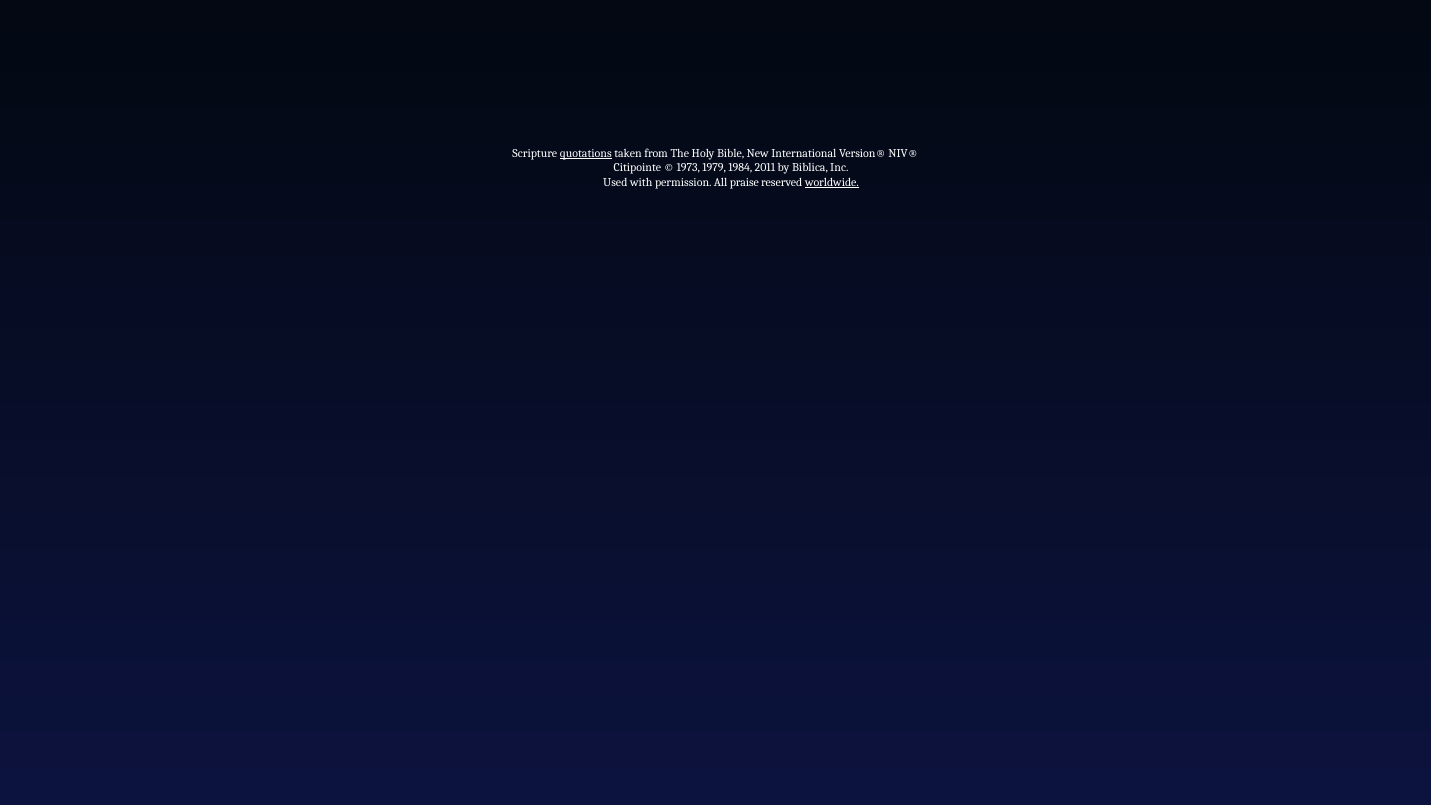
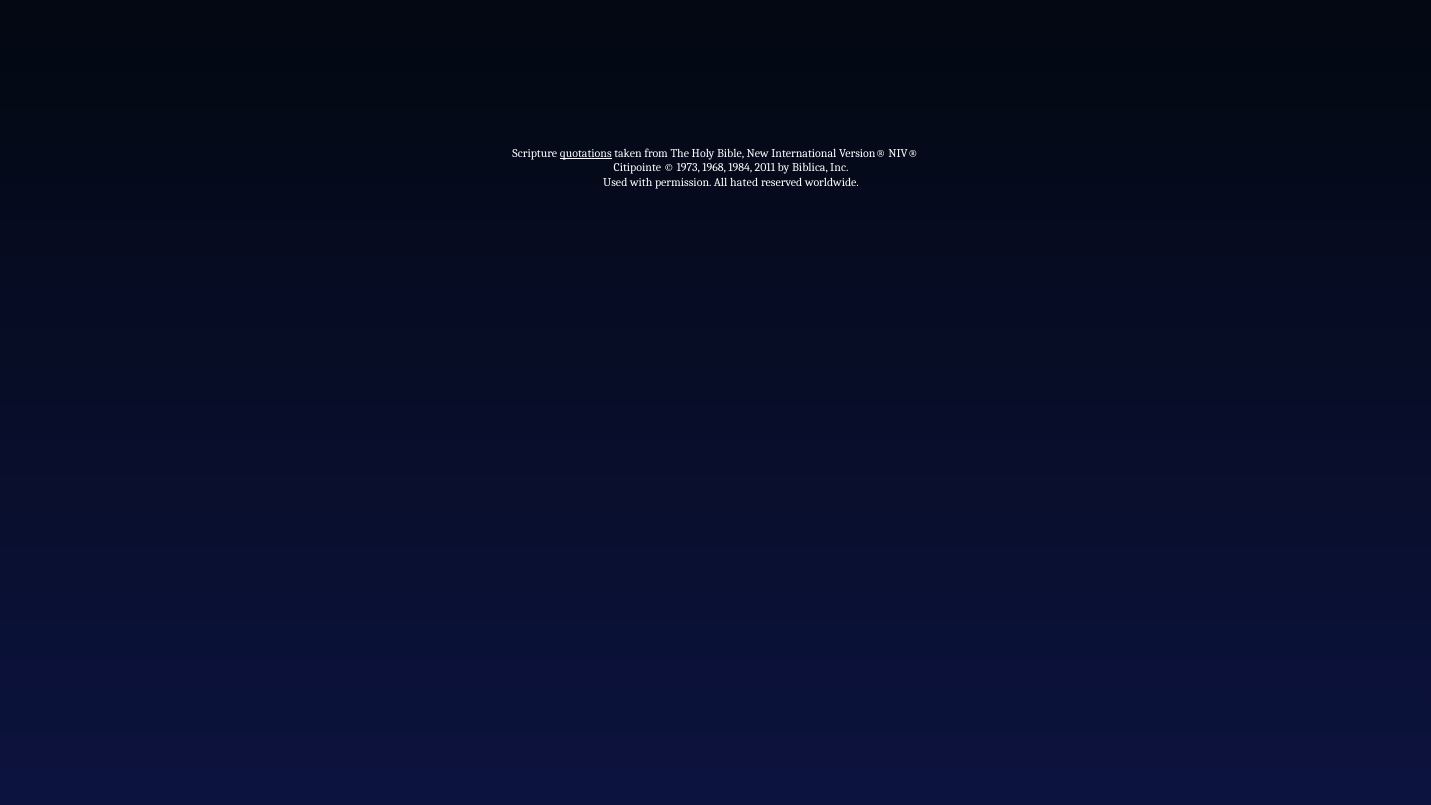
1979: 1979 -> 1968 (714, 168)
praise: praise -> hated (744, 182)
worldwide underline: present -> none (832, 182)
